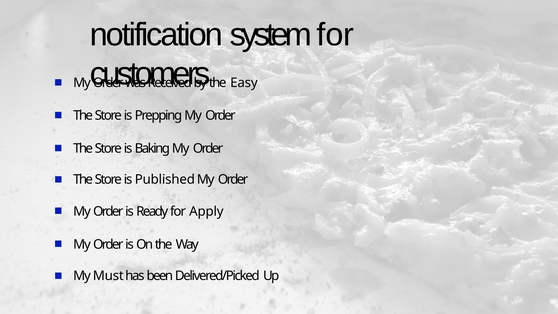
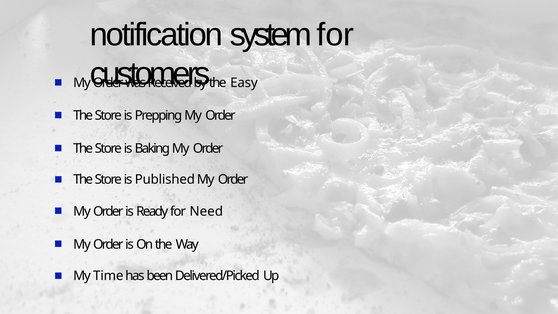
Apply: Apply -> Need (206, 211)
Must: Must -> Time (108, 276)
